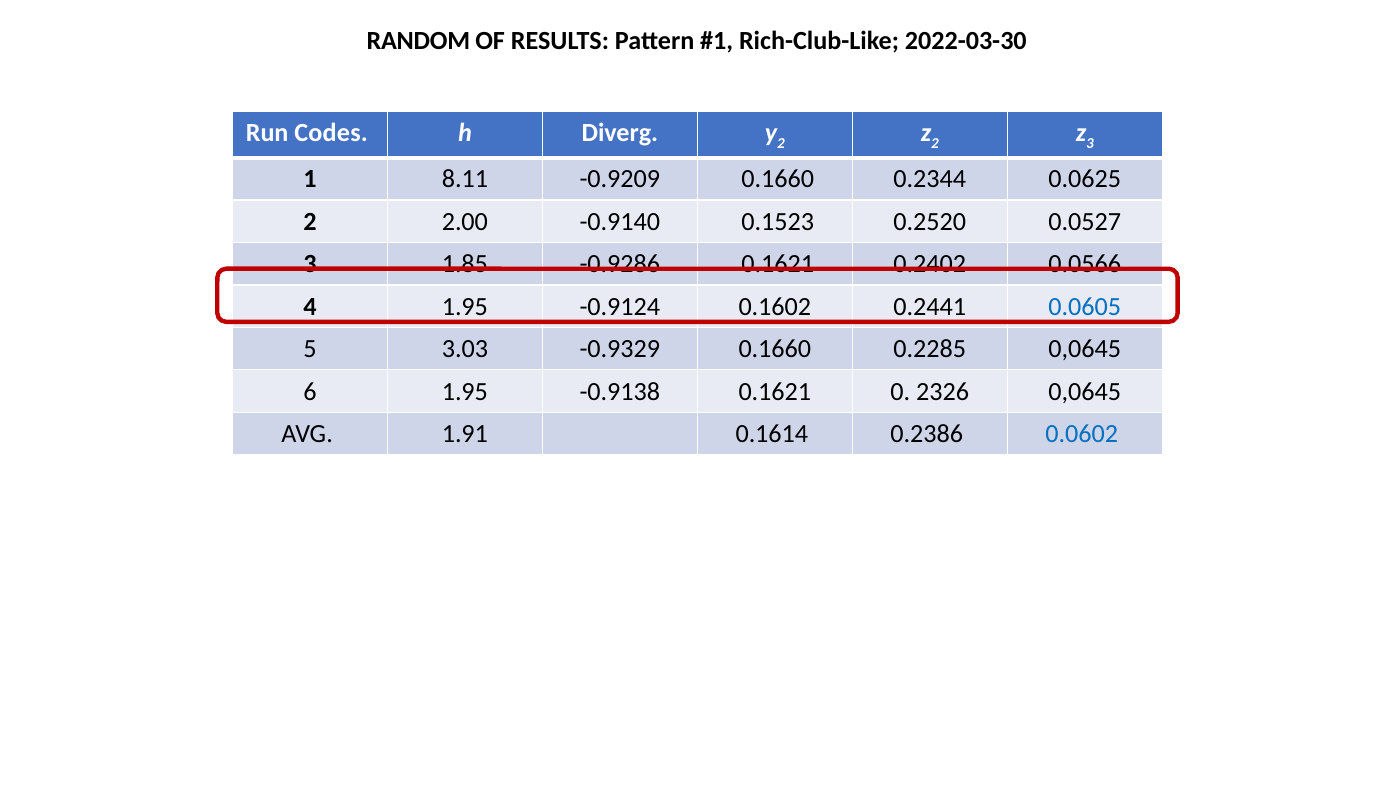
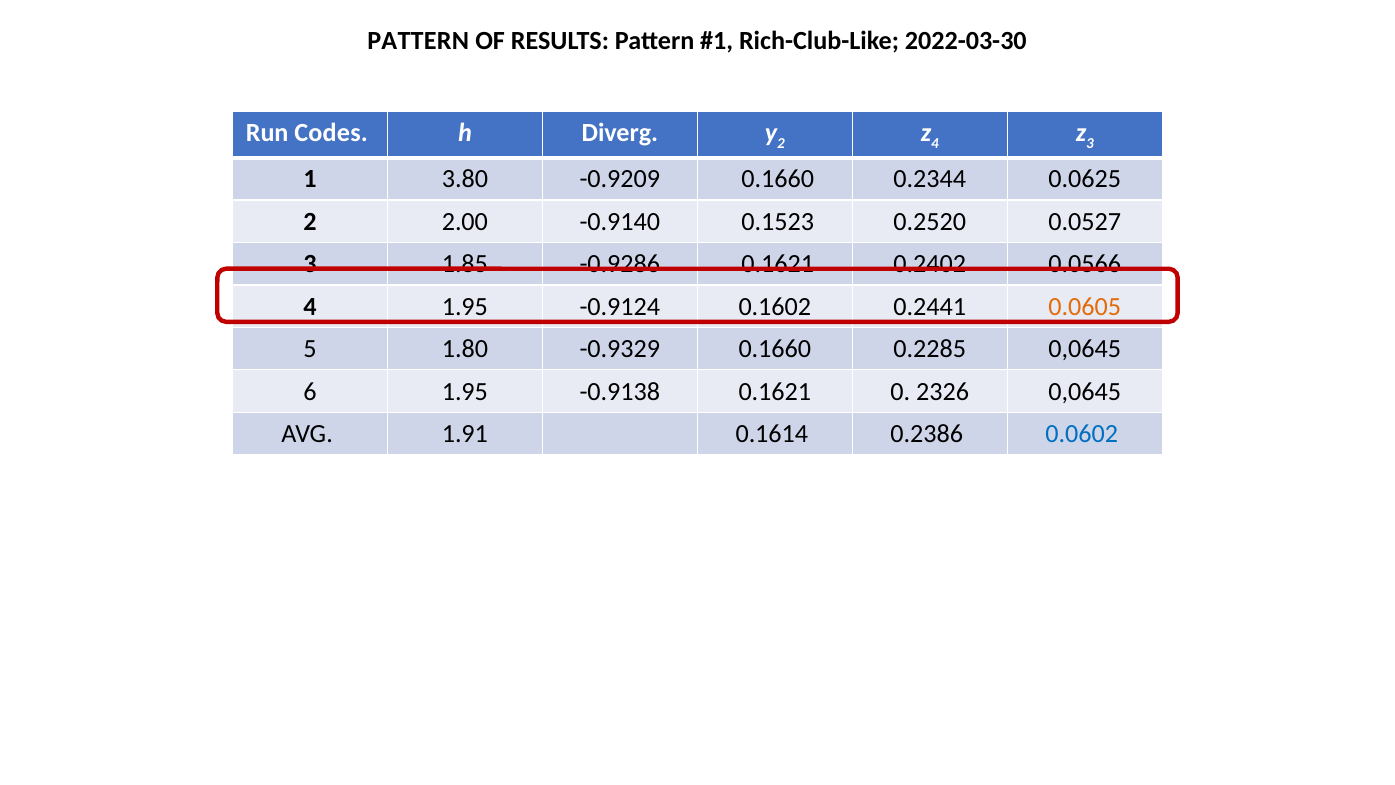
RANDOM: RANDOM -> PATTERN (418, 41)
2: 2 -> 4 (935, 143)
8.11: 8.11 -> 3.80 (465, 179)
0.0605 colour: blue -> orange (1085, 306)
3.03: 3.03 -> 1.80 (465, 349)
